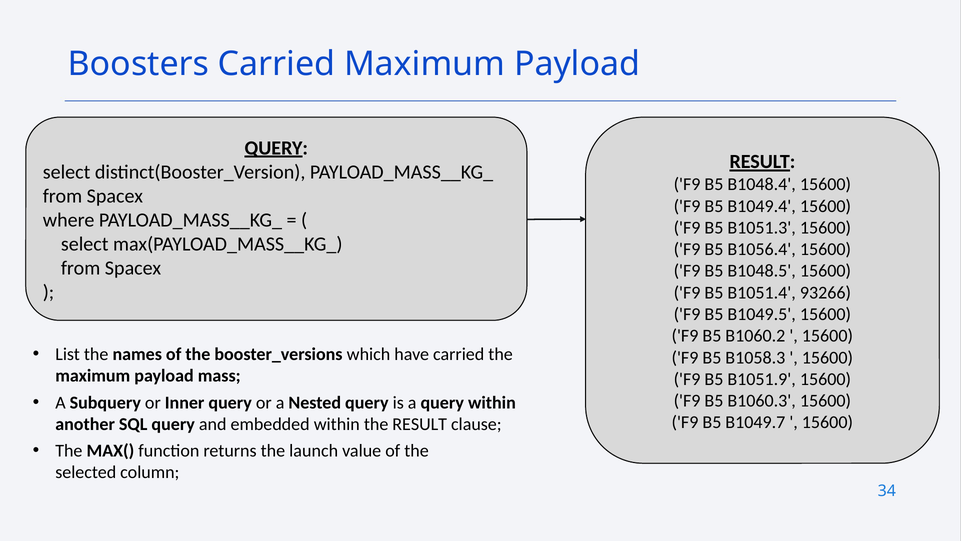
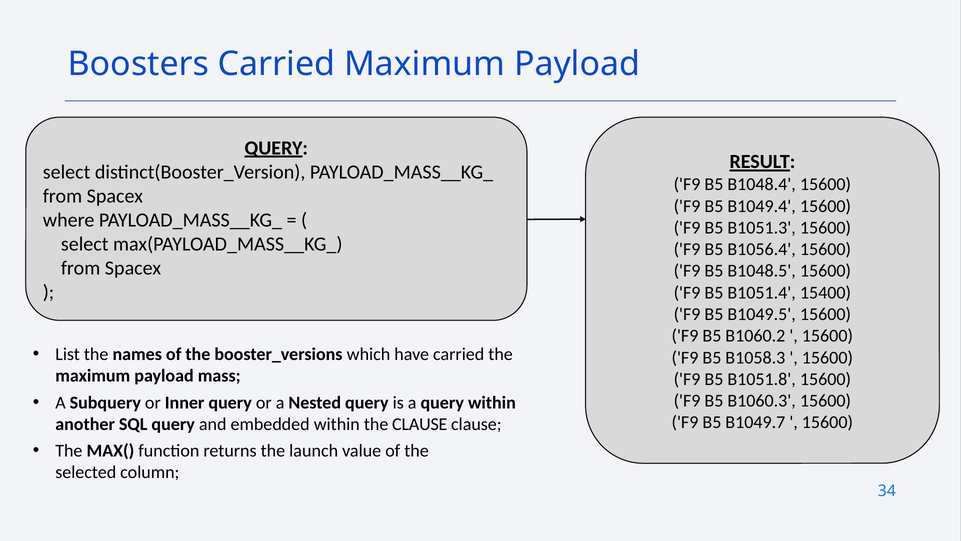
93266: 93266 -> 15400 (825, 292)
B1051.9: B1051.9 -> B1051.8 (762, 379)
the RESULT: RESULT -> CLAUSE (420, 424)
